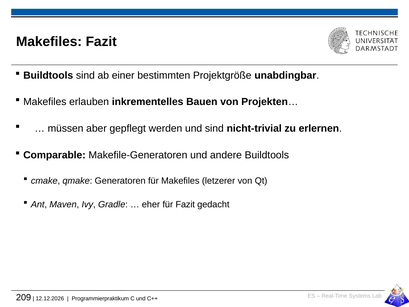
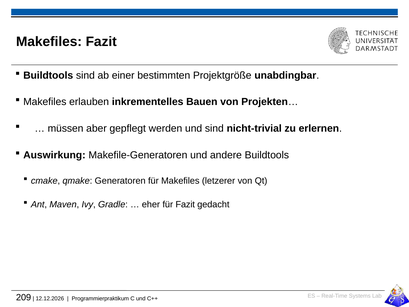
Comparable: Comparable -> Auswirkung (54, 155)
